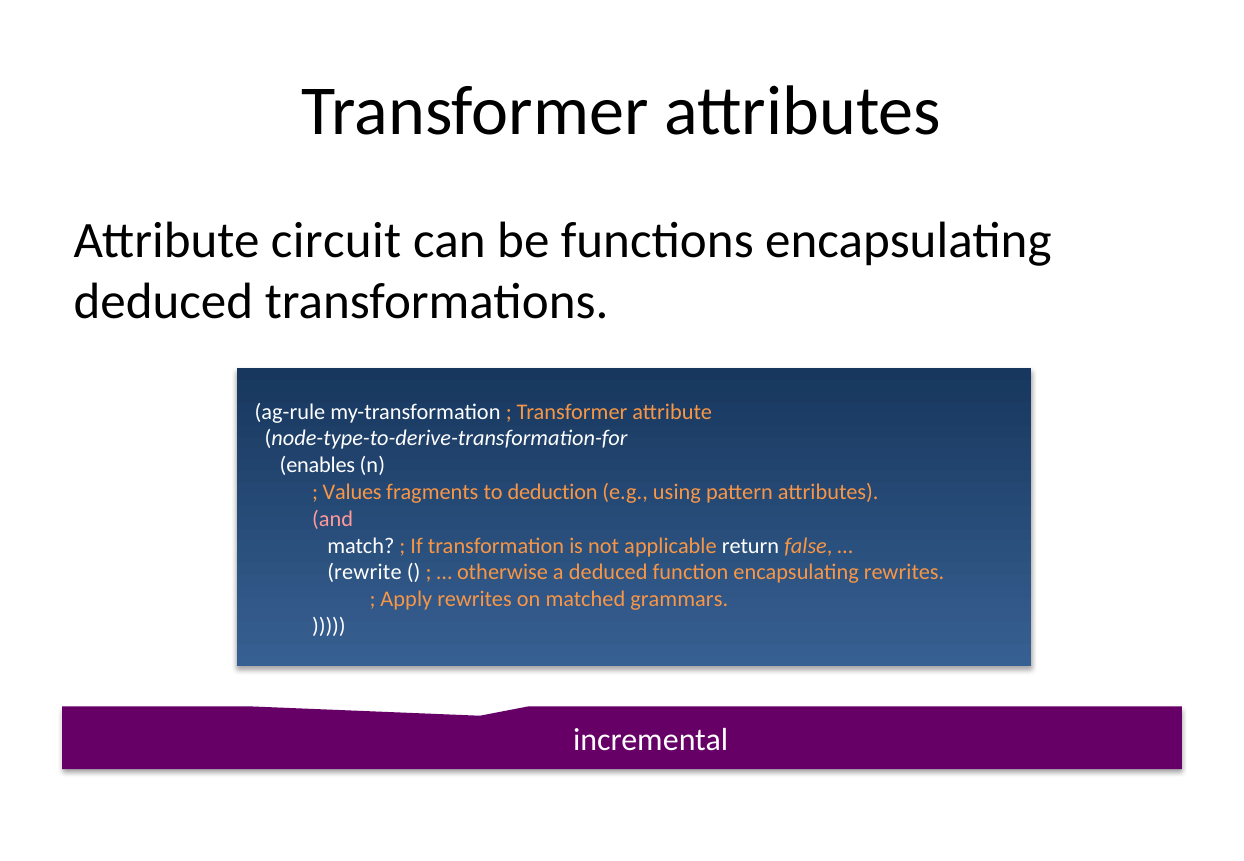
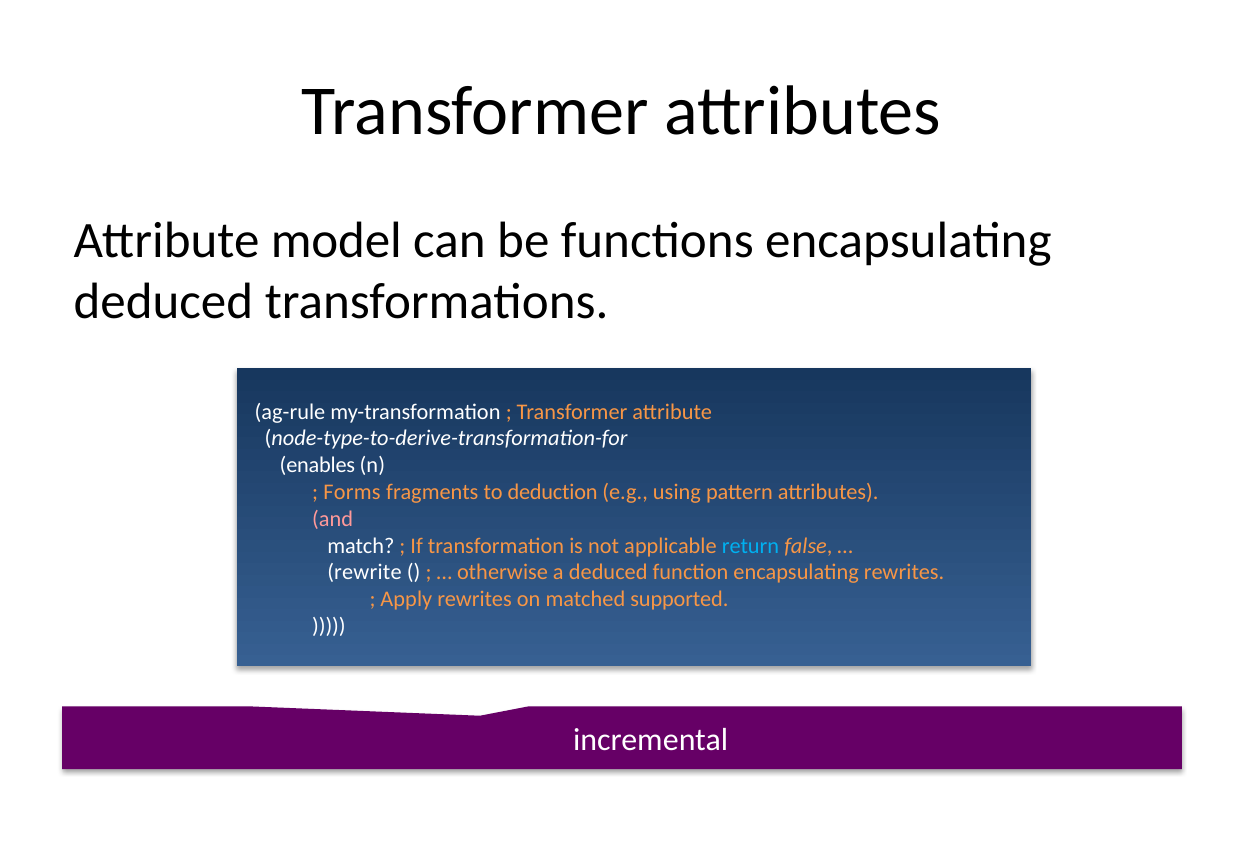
circuit: circuit -> model (336, 241)
Values: Values -> Forms (352, 492)
return colour: white -> light blue (750, 546)
grammars: grammars -> supported (679, 600)
